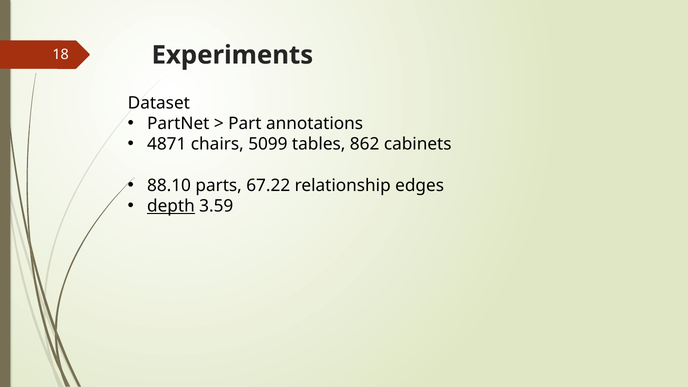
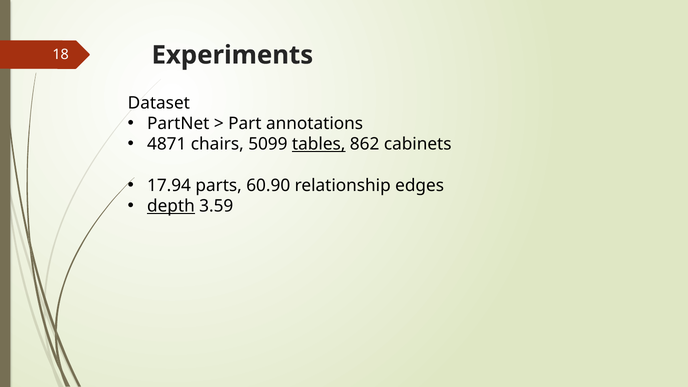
tables underline: none -> present (319, 144)
88.10: 88.10 -> 17.94 (169, 185)
67.22: 67.22 -> 60.90 (268, 185)
